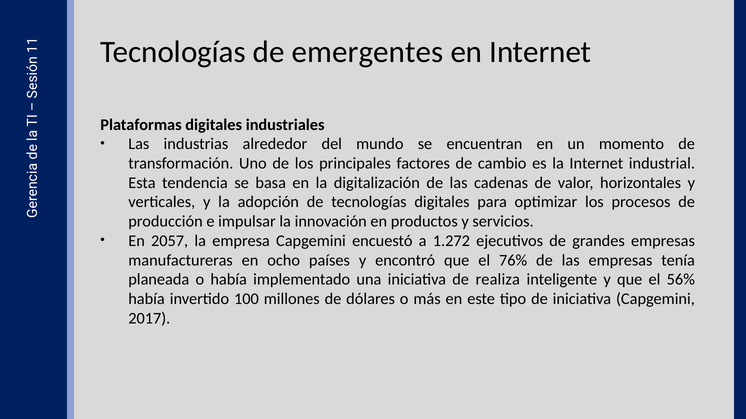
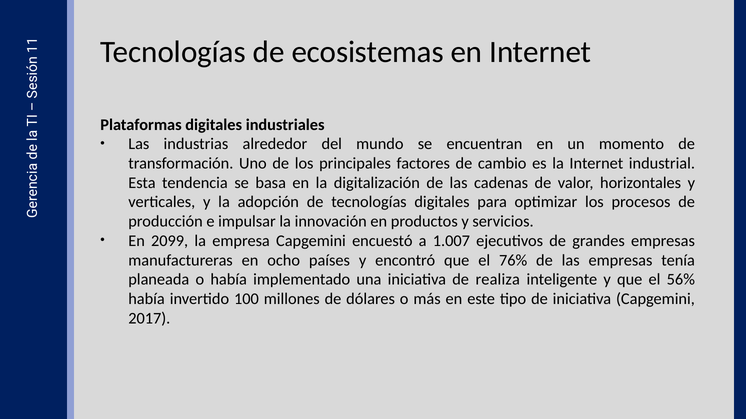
emergentes: emergentes -> ecosistemas (368, 52)
2057: 2057 -> 2099 (170, 241)
1.272: 1.272 -> 1.007 (451, 241)
